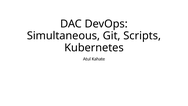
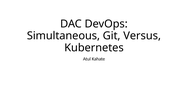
Scripts: Scripts -> Versus (142, 36)
